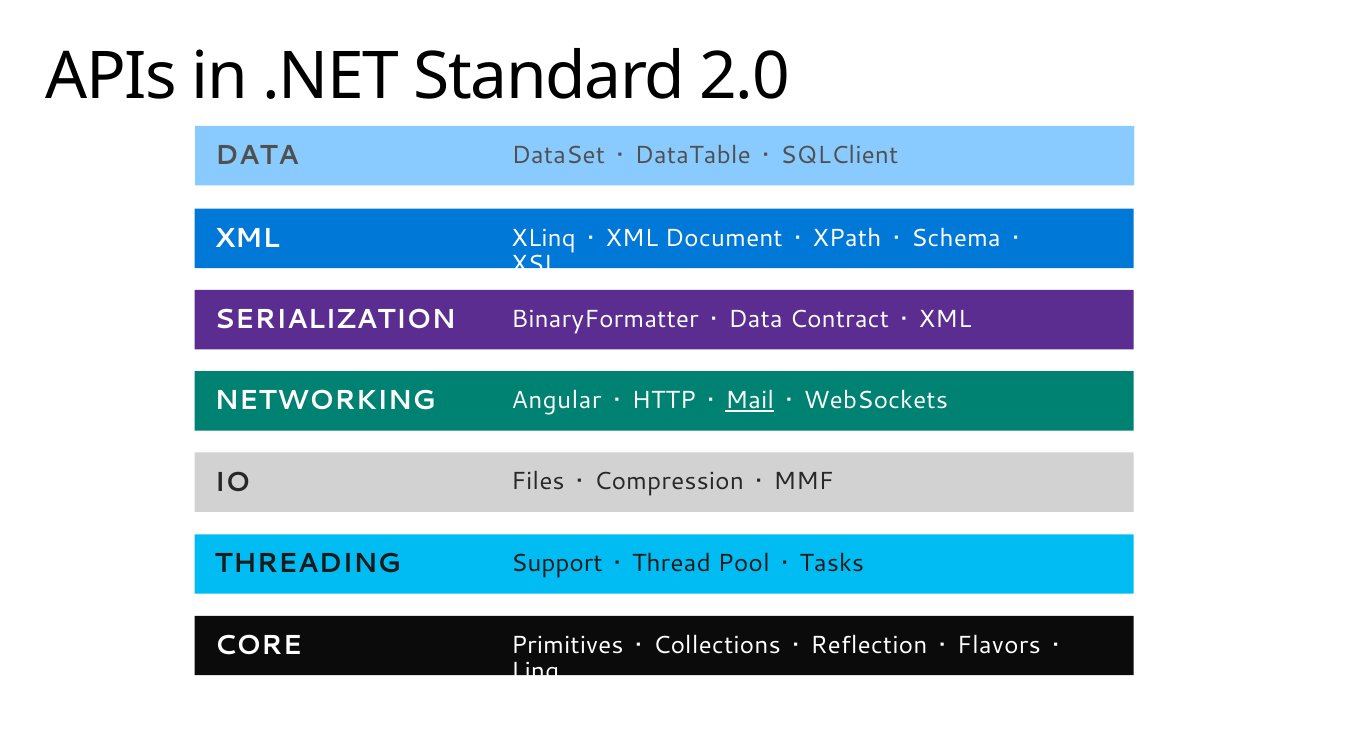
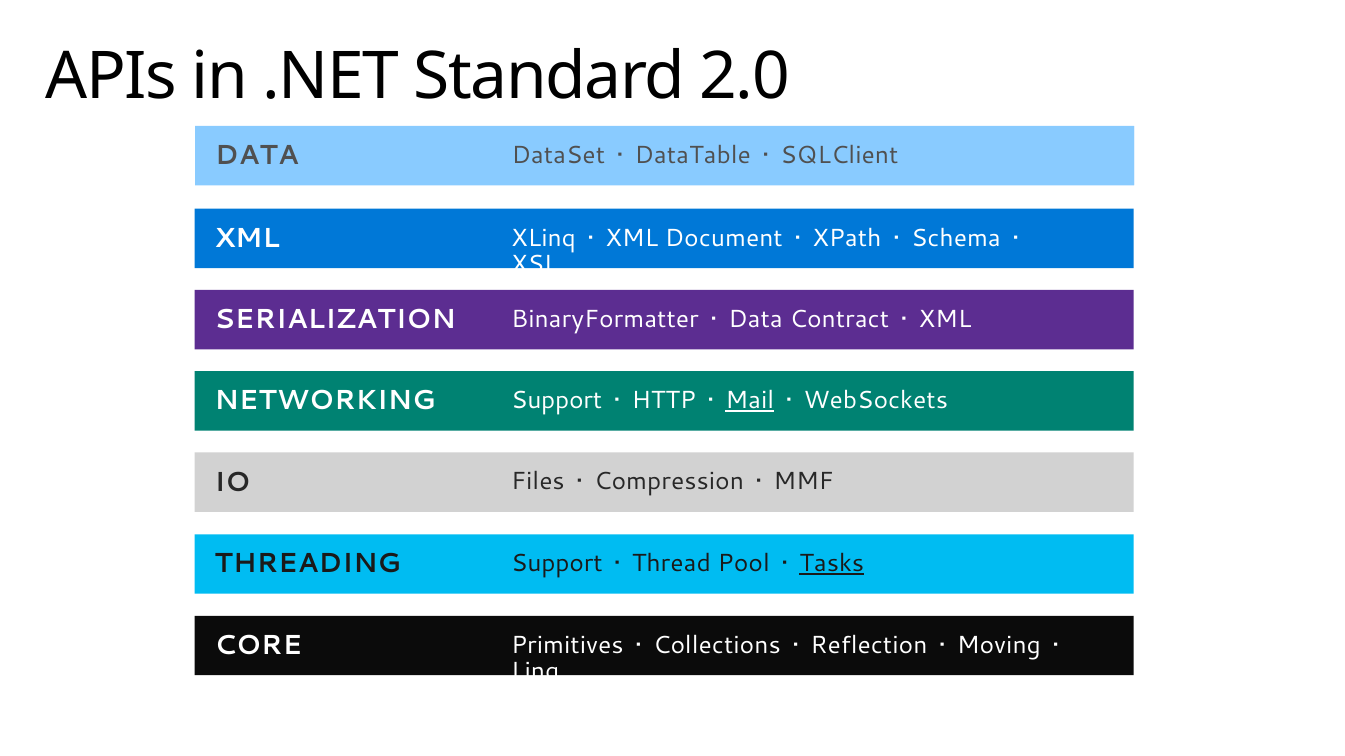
NETWORKING Angular: Angular -> Support (557, 401)
Tasks underline: none -> present (832, 564)
Flavors: Flavors -> Moving (999, 645)
